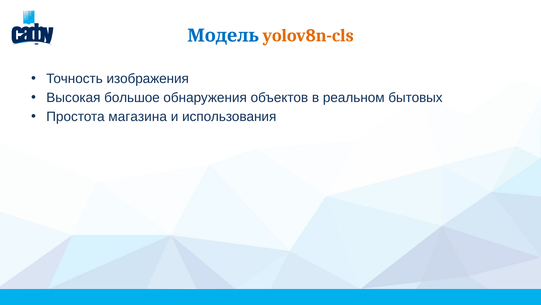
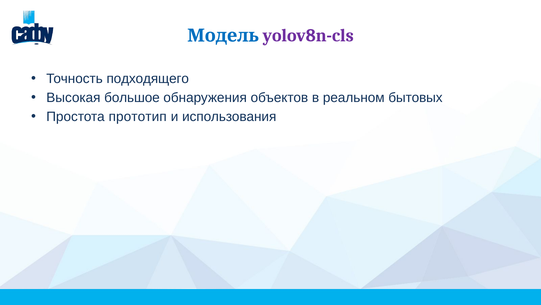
yolov8n-cls colour: orange -> purple (308, 35)
изображения: изображения -> подходящего (148, 79)
магазина: магазина -> прототип (138, 116)
